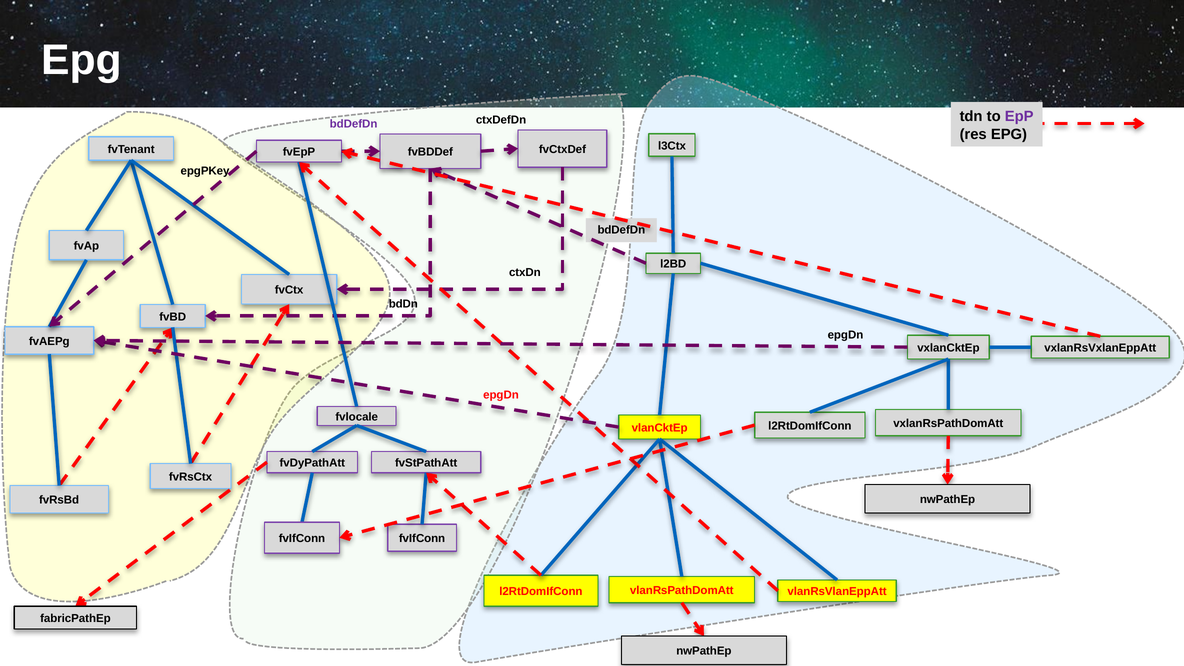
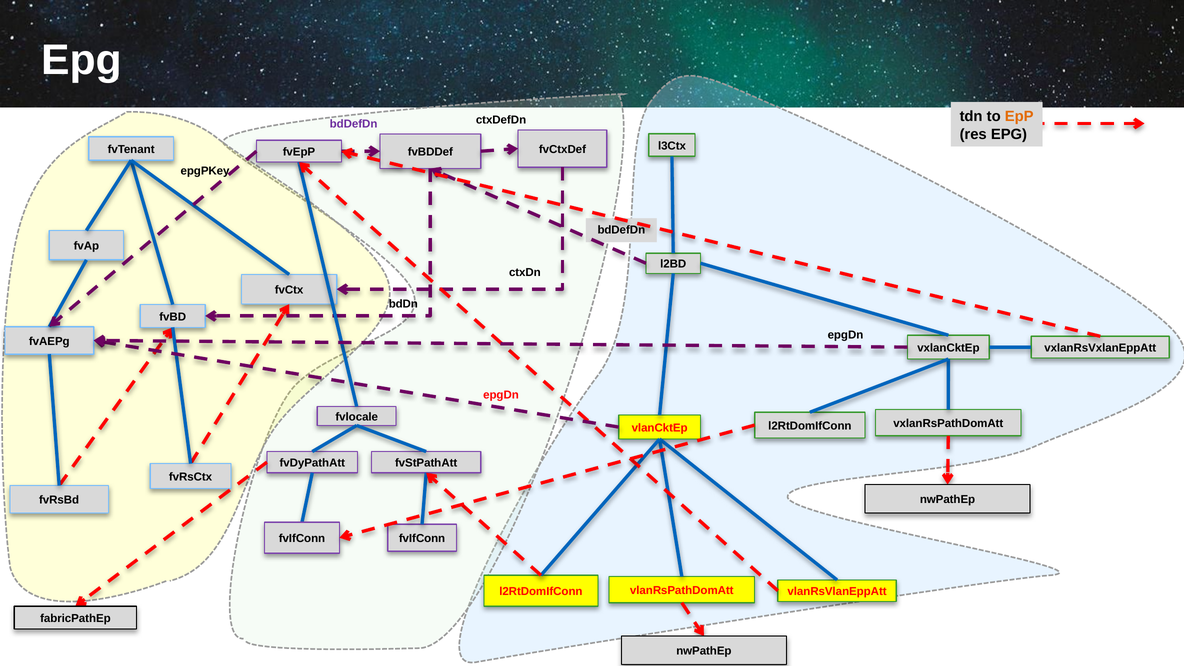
EpP colour: purple -> orange (1019, 116)
